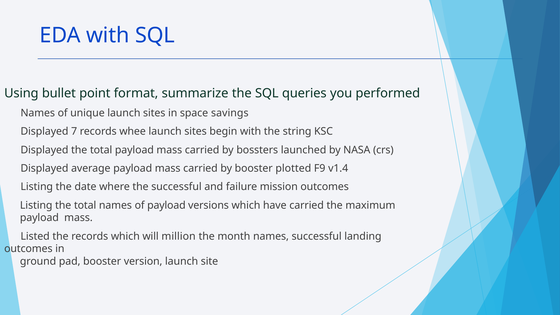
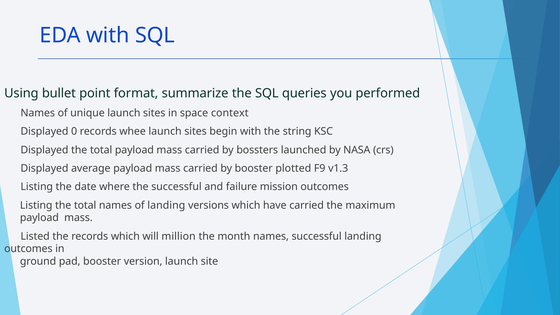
savings: savings -> context (230, 113)
7: 7 -> 0 (74, 131)
v1.4: v1.4 -> v1.3 (338, 168)
of payload: payload -> landing (166, 205)
